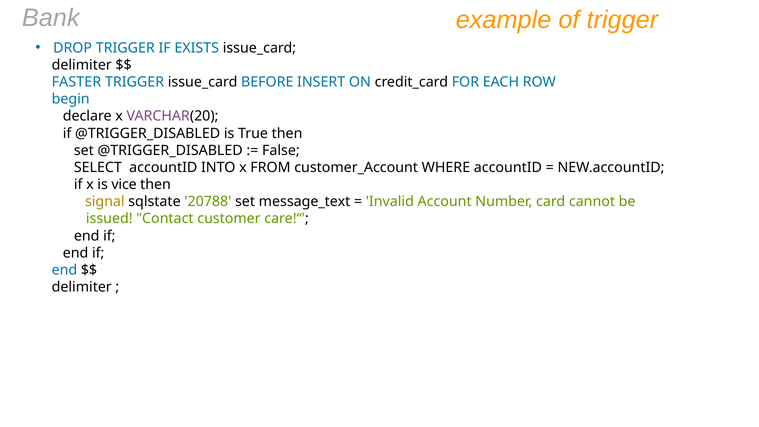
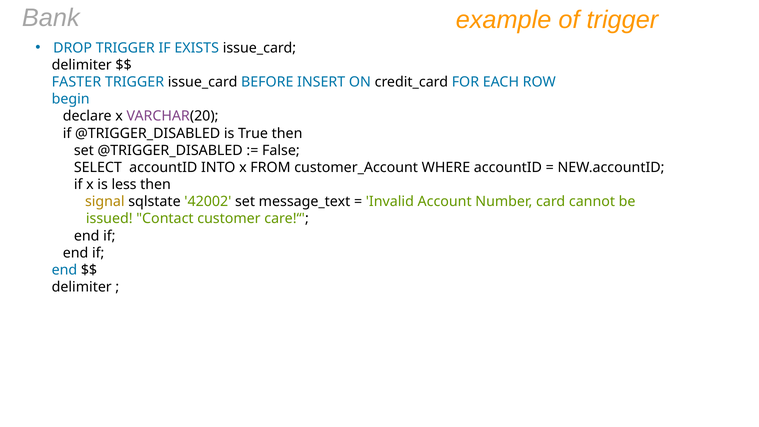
vice: vice -> less (124, 185)
20788: 20788 -> 42002 (208, 202)
